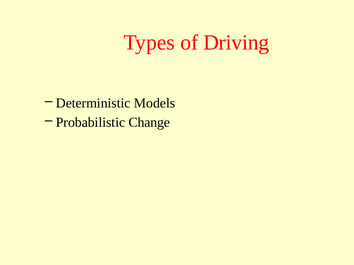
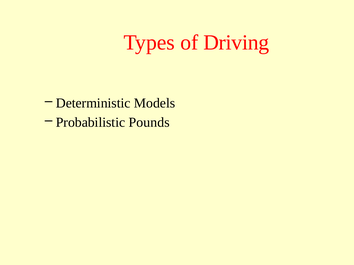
Change: Change -> Pounds (149, 123)
